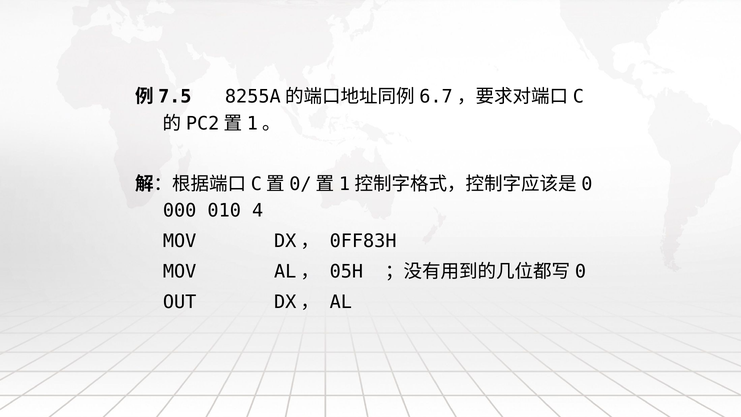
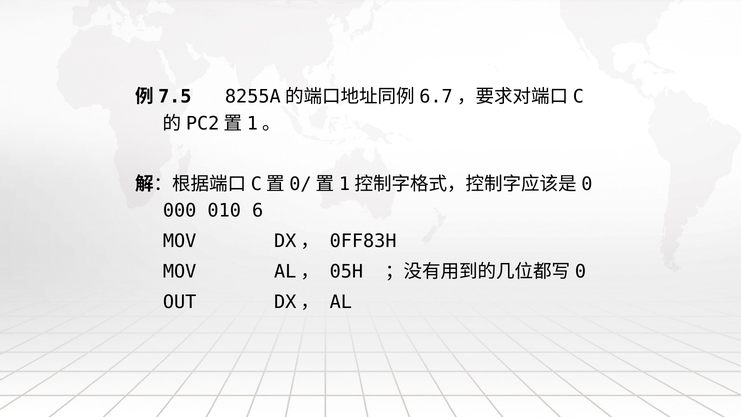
4: 4 -> 6 (258, 211)
